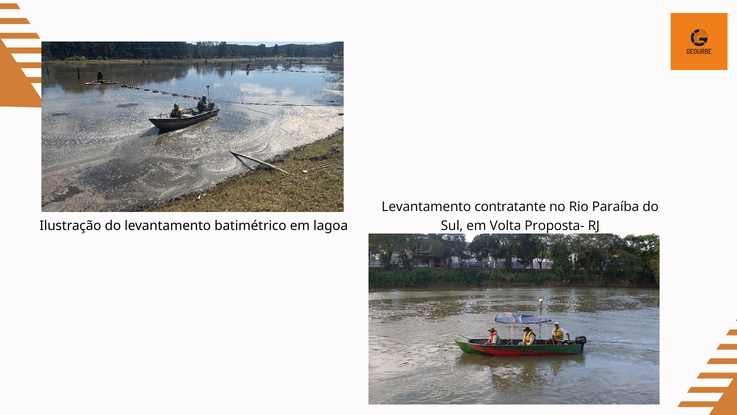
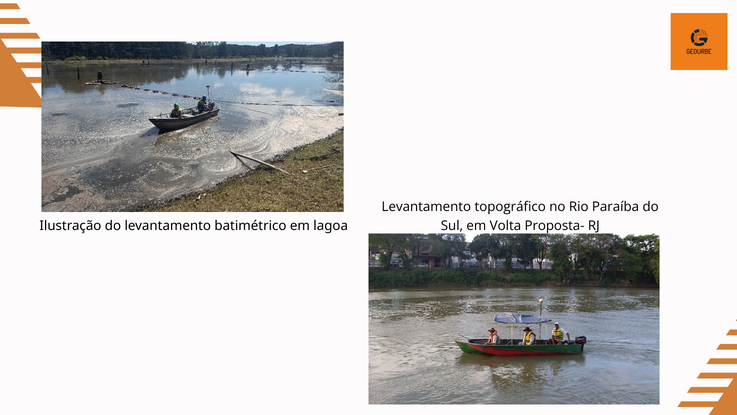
contratante: contratante -> topográfico (510, 207)
